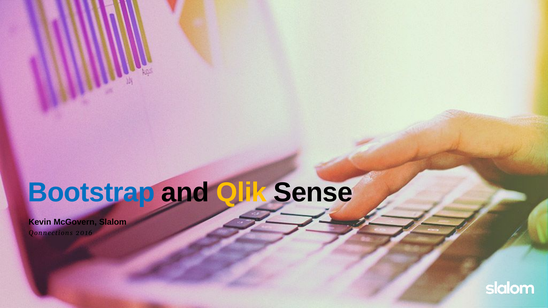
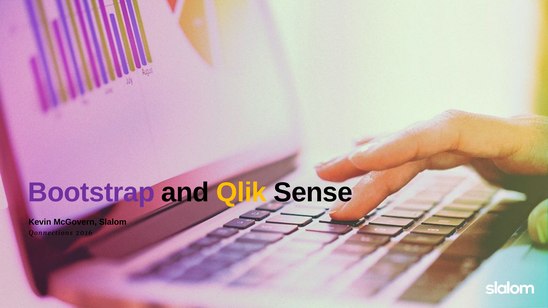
Bootstrap colour: blue -> purple (91, 192)
